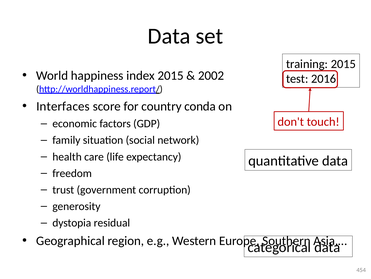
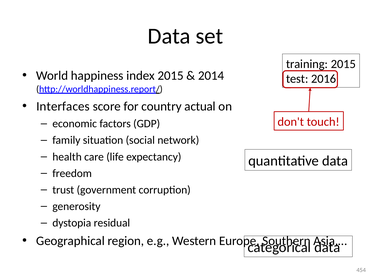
2002: 2002 -> 2014 (211, 75)
conda: conda -> actual (200, 106)
